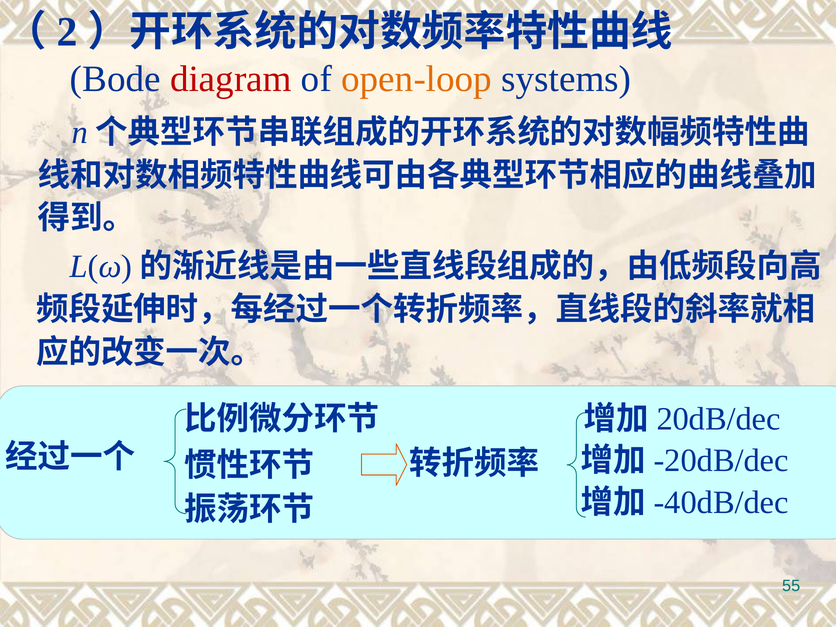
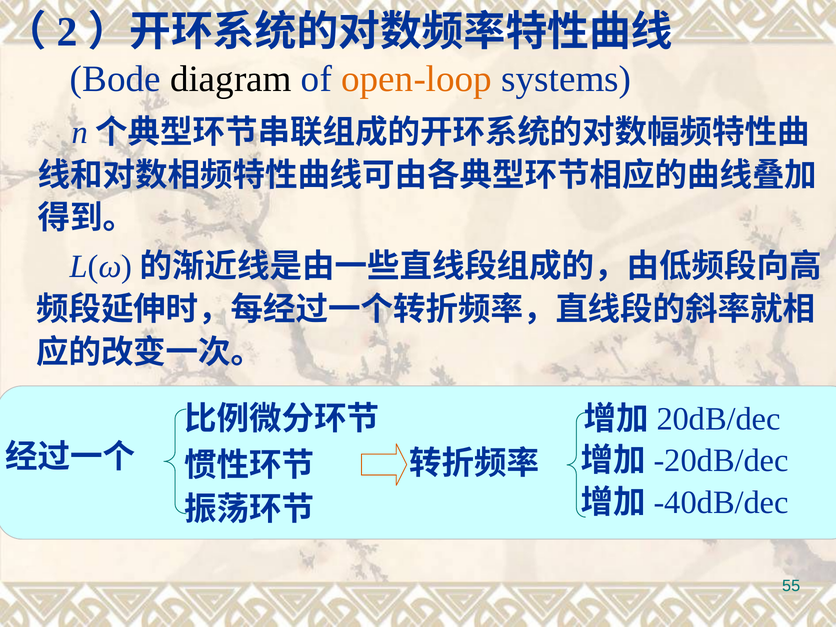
diagram colour: red -> black (231, 79)
